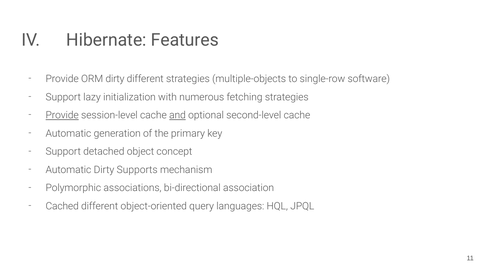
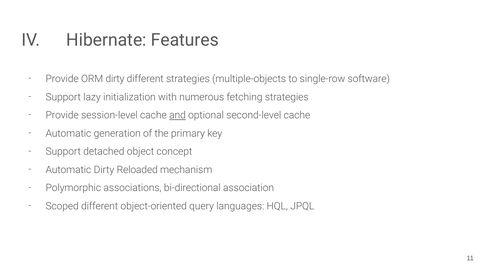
Provide underline: present -> none (62, 115)
Supports: Supports -> Reloaded (137, 170)
Cached: Cached -> Scoped (62, 206)
